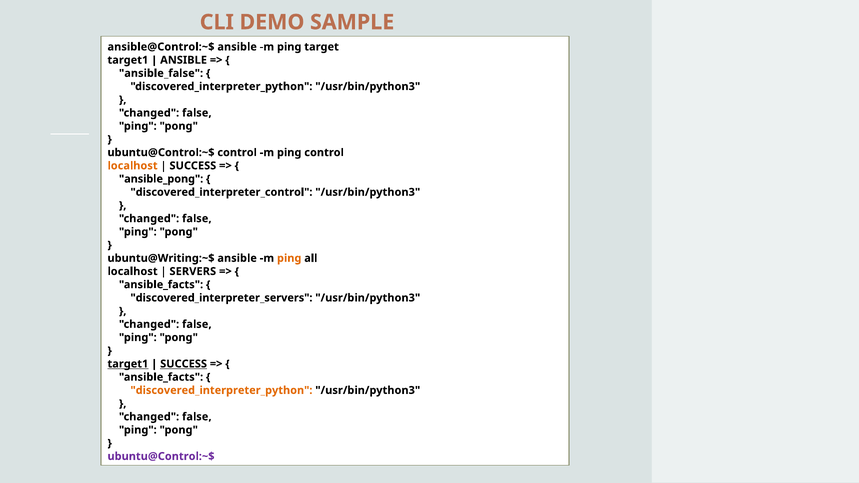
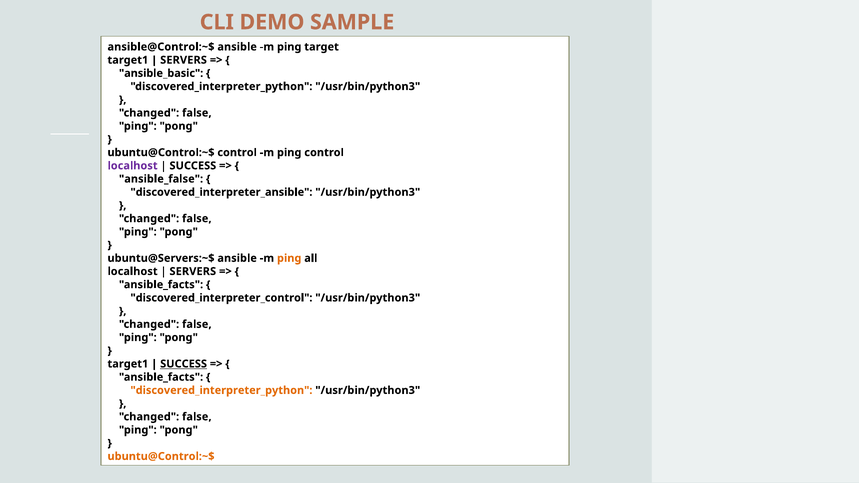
ANSIBLE: ANSIBLE -> SERVERS (184, 60)
ansible_false: ansible_false -> ansible_basic (161, 73)
localhost colour: orange -> purple (133, 166)
ansible_pong: ansible_pong -> ansible_false (161, 179)
discovered_interpreter_control: discovered_interpreter_control -> discovered_interpreter_ansible (221, 192)
ubuntu@Writing:~$: ubuntu@Writing:~$ -> ubuntu@Servers:~$ (161, 258)
discovered_interpreter_servers: discovered_interpreter_servers -> discovered_interpreter_control (221, 298)
target1 underline: present -> none (128, 364)
ubuntu@Control:~$ colour: purple -> orange (161, 456)
